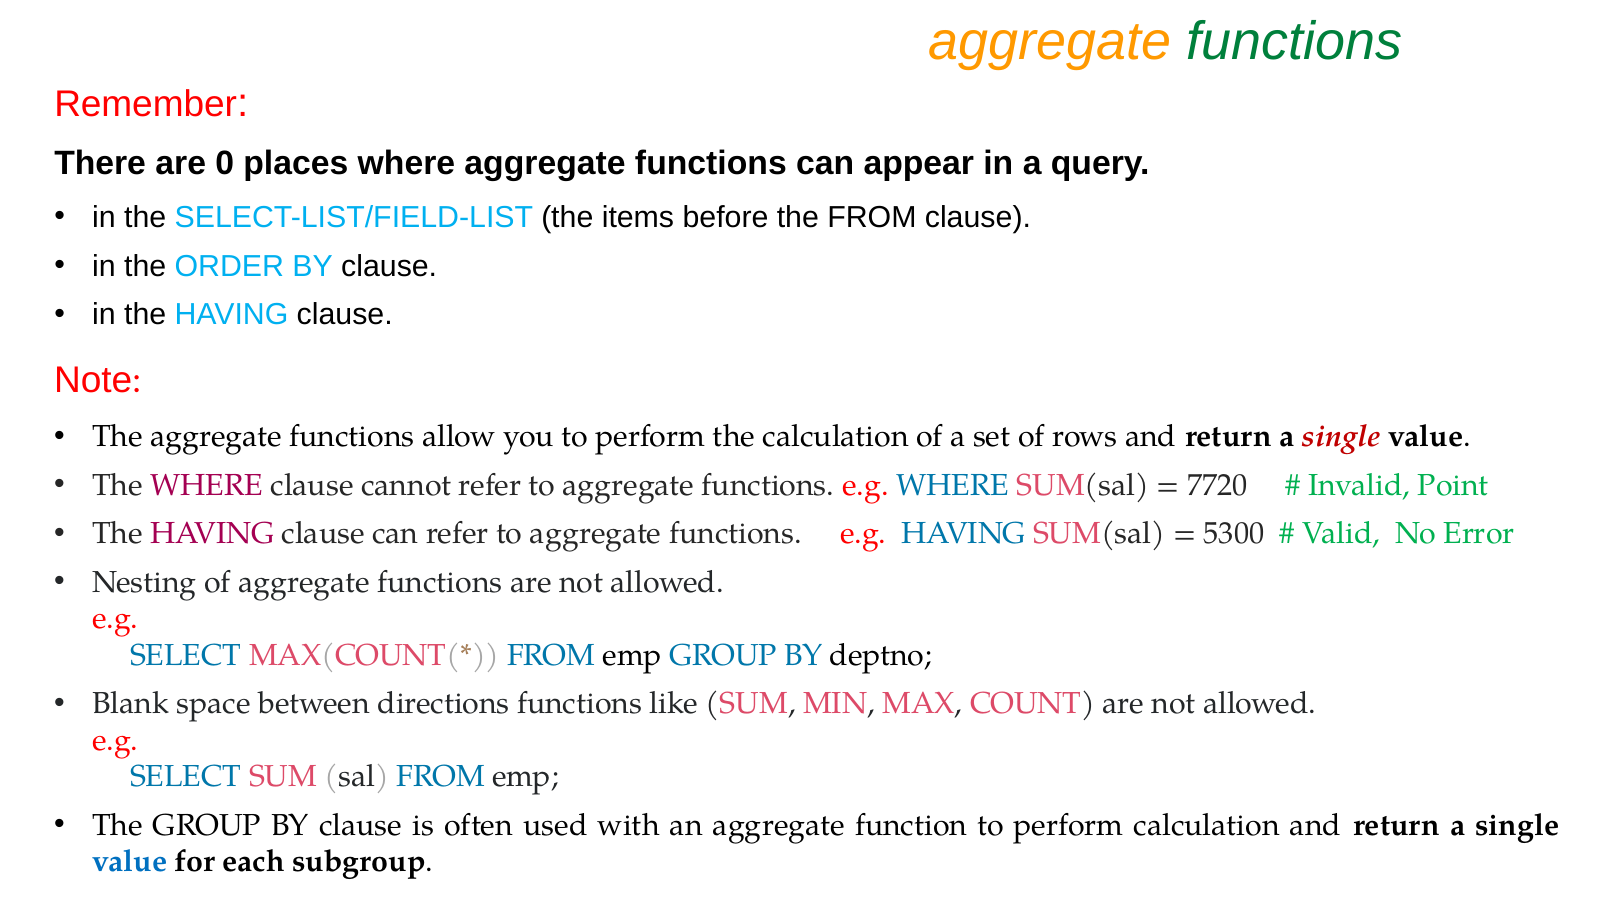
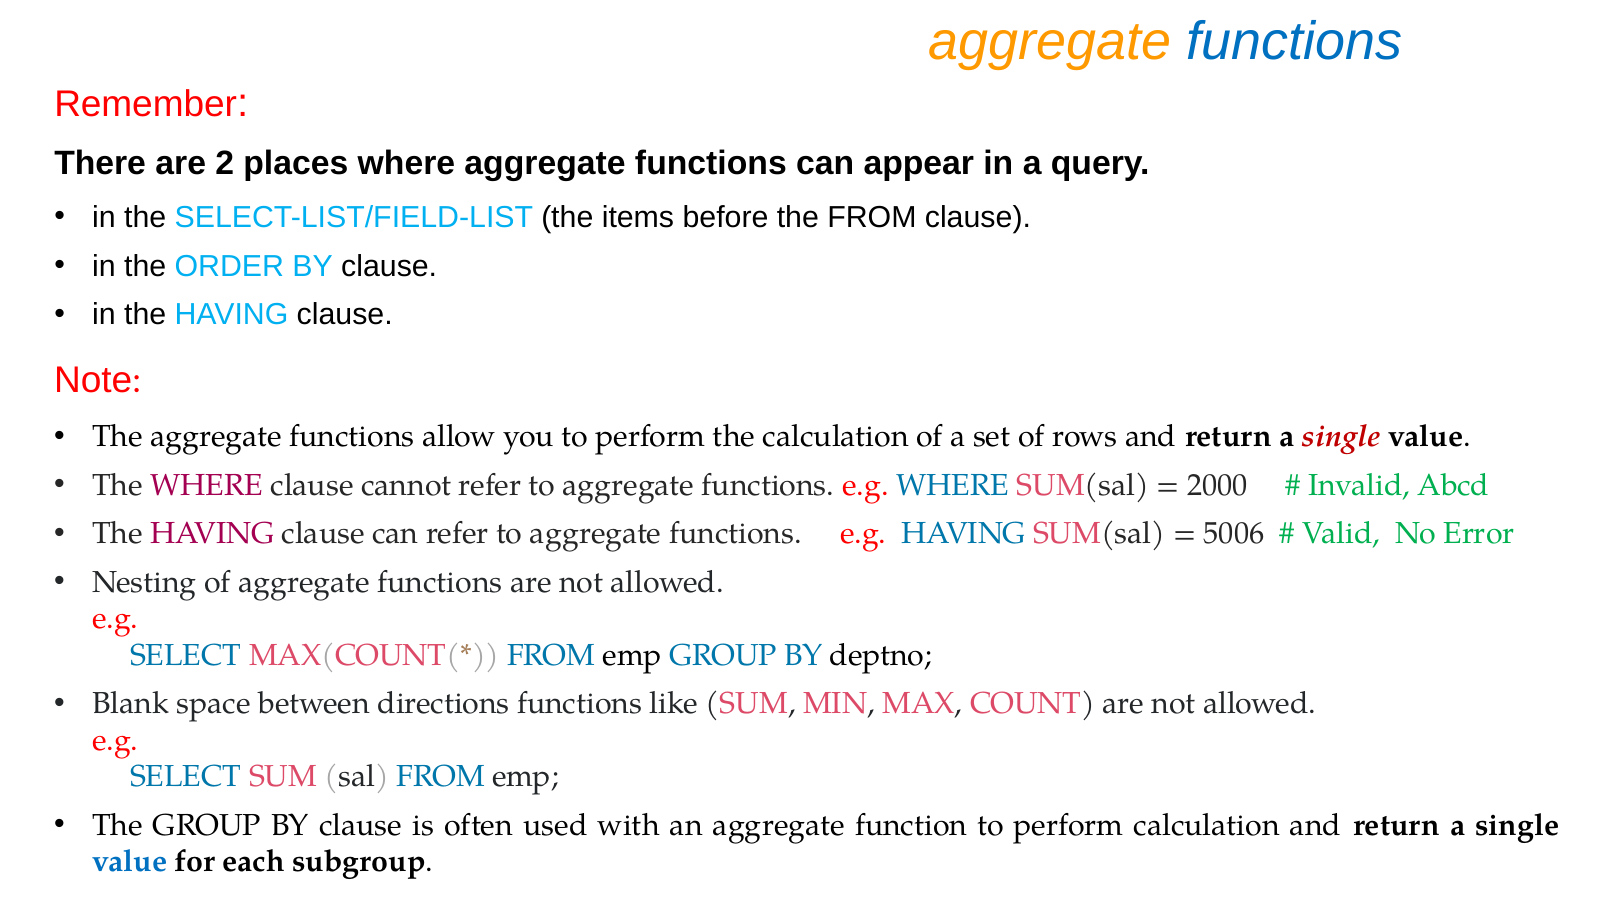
functions colour: green -> blue (1295, 42)
0: 0 -> 2 (225, 163)
7720: 7720 -> 2000 (1218, 485)
Point: Point -> Abcd (1453, 485)
5300: 5300 -> 5006 (1234, 534)
